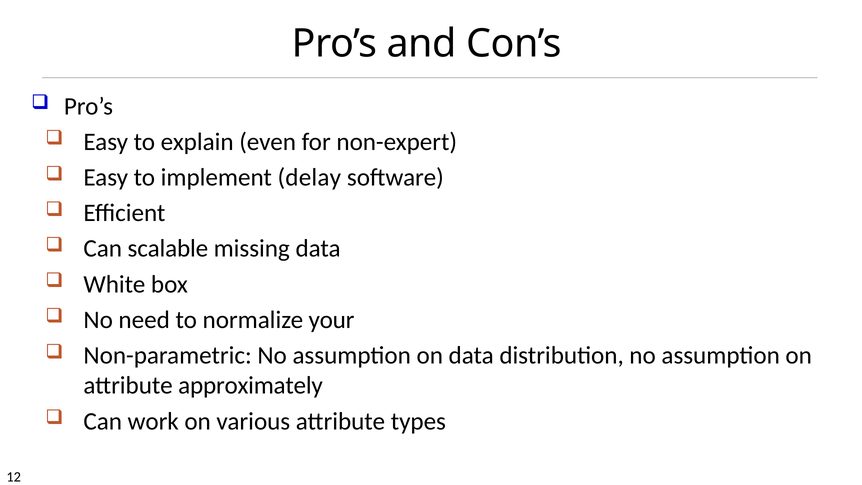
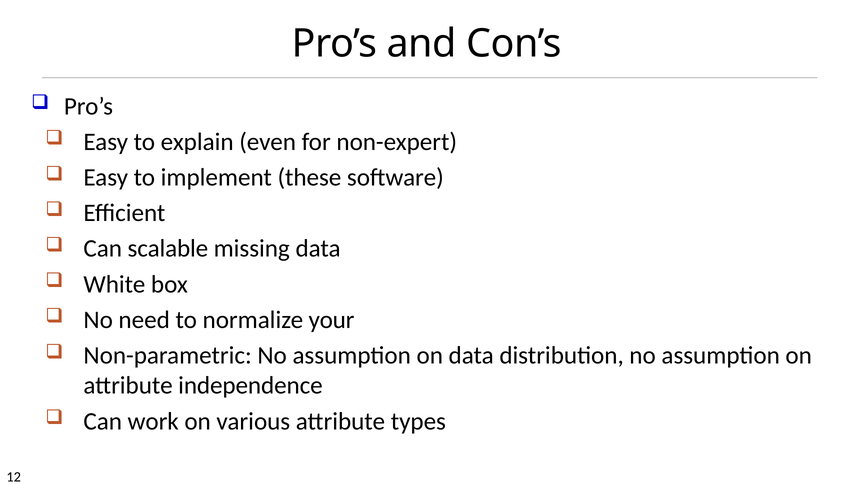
delay: delay -> these (309, 177)
approximately: approximately -> independence (250, 386)
